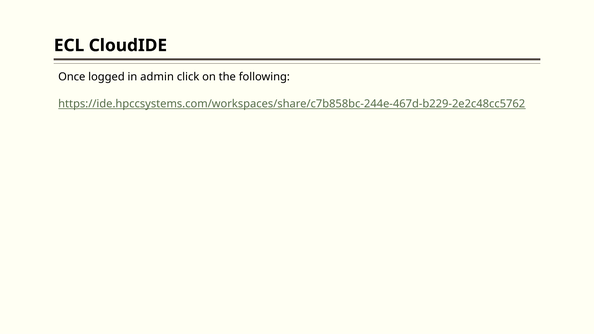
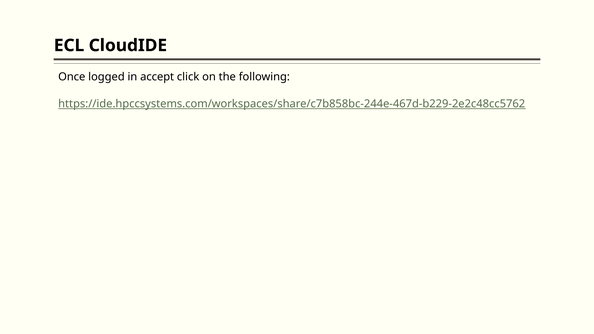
admin: admin -> accept (157, 77)
